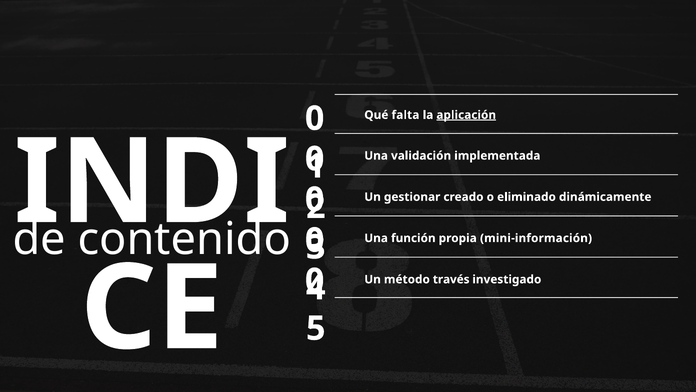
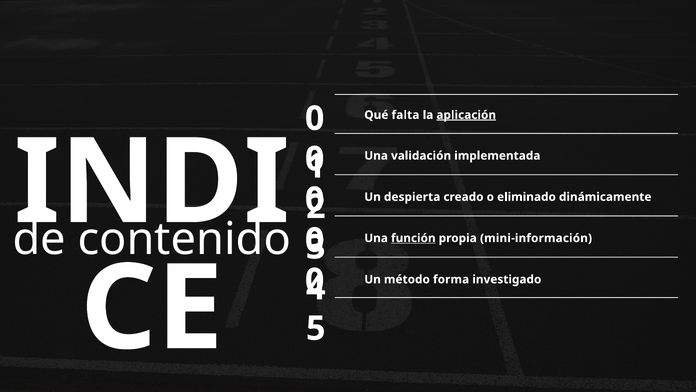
gestionar: gestionar -> despierta (412, 197)
función underline: none -> present (413, 238)
través: través -> forma (451, 279)
